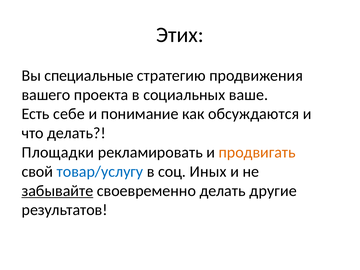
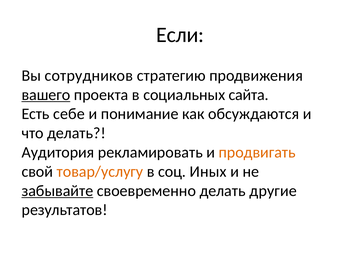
Этих: Этих -> Если (180, 35)
специальные: специальные -> сотрудников (89, 76)
вашего underline: none -> present (46, 95)
ваше: ваше -> сайта (249, 95)
Площадки: Площадки -> Аудитория (58, 152)
товар/услугу colour: blue -> orange (100, 172)
